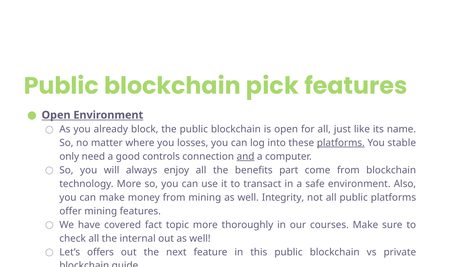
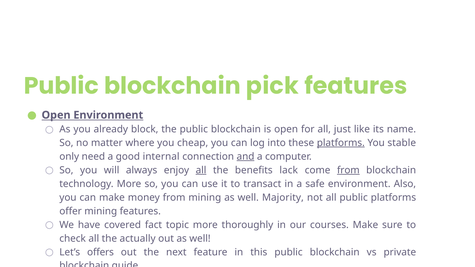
losses: losses -> cheap (193, 143)
controls: controls -> internal (161, 157)
all underline: none -> present (201, 170)
part: part -> lack (289, 170)
from underline: none -> present (348, 170)
Integrity: Integrity -> Majority (283, 198)
internal: internal -> actually (138, 239)
